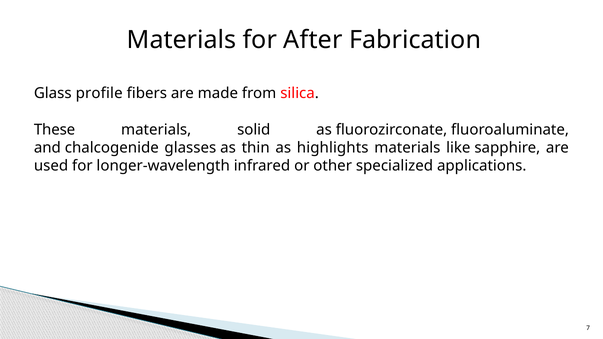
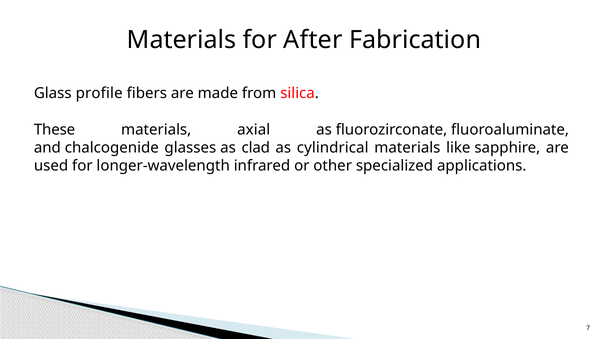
solid: solid -> axial (254, 130)
thin: thin -> clad (256, 148)
highlights: highlights -> cylindrical (333, 148)
